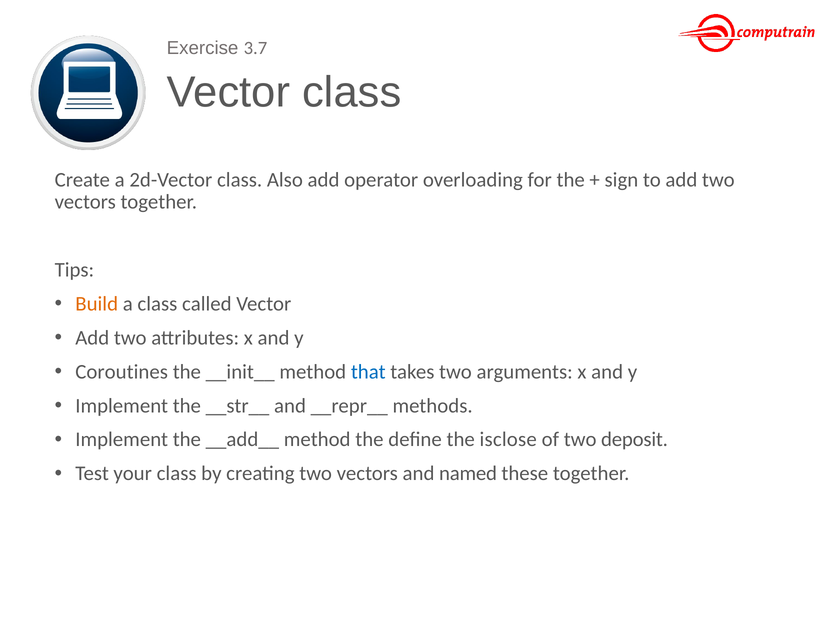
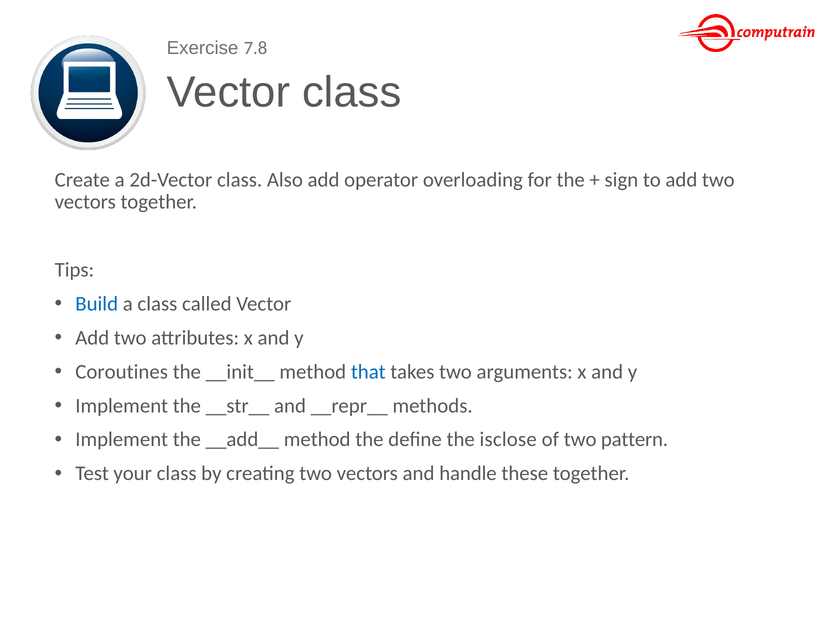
3.7: 3.7 -> 7.8 (255, 48)
Build colour: orange -> blue (97, 304)
deposit: deposit -> pattern (635, 440)
named: named -> handle (468, 474)
